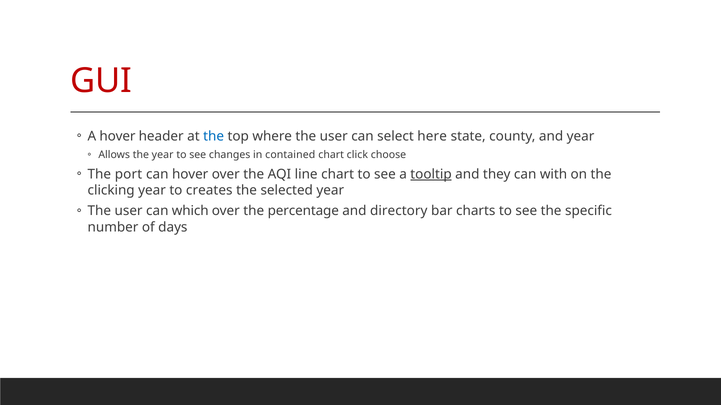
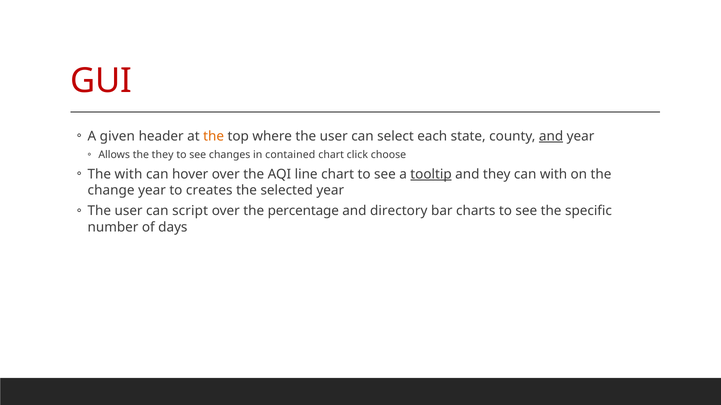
A hover: hover -> given (117, 136)
the colour: blue -> orange (214, 136)
here: here -> each (432, 136)
and underline: none -> present (551, 136)
the year: year -> they (163, 155)
The port: port -> with (128, 174)
clicking: clicking -> change (111, 191)
which: which -> script (190, 211)
